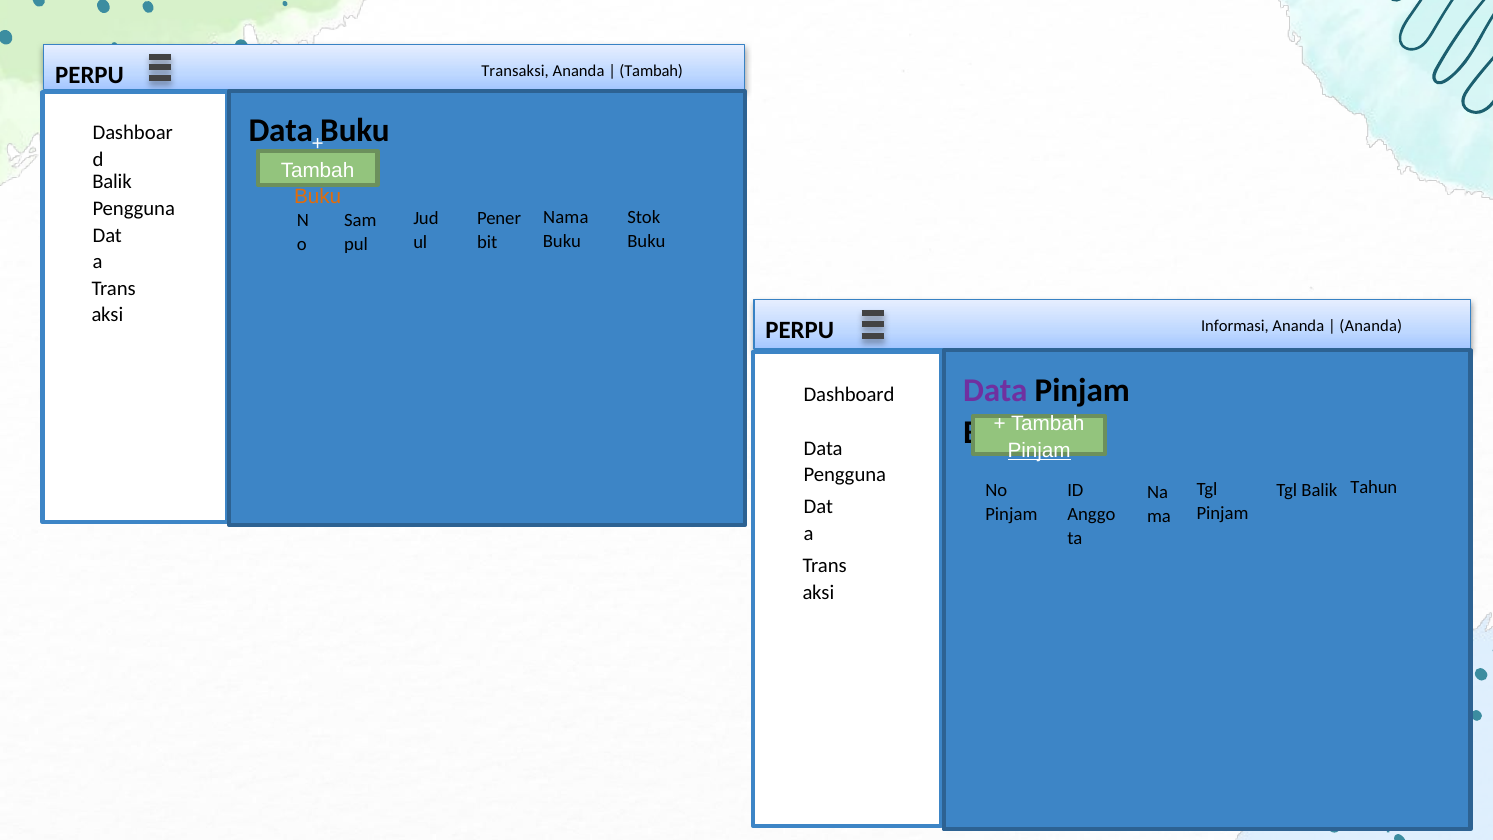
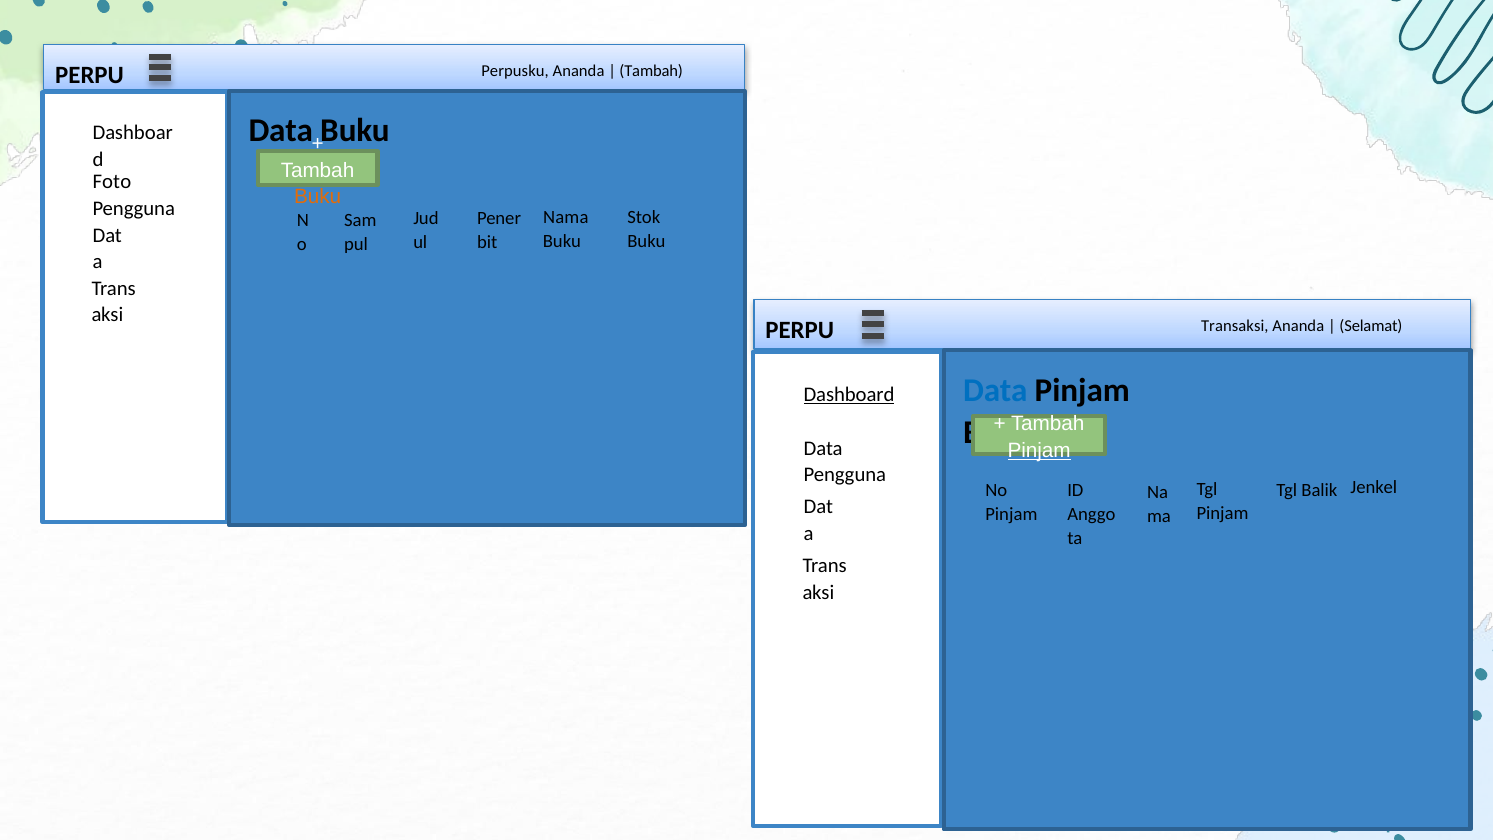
Transaksi: Transaksi -> Perpusku (515, 71)
Balik: Balik -> Foto (112, 182)
Informasi: Informasi -> Transaksi (1235, 326)
Ananda: Ananda -> Selamat (1371, 326)
Data colour: purple -> blue (995, 390)
Dashboard underline: none -> present (849, 394)
Tahun: Tahun -> Jenkel (1374, 487)
